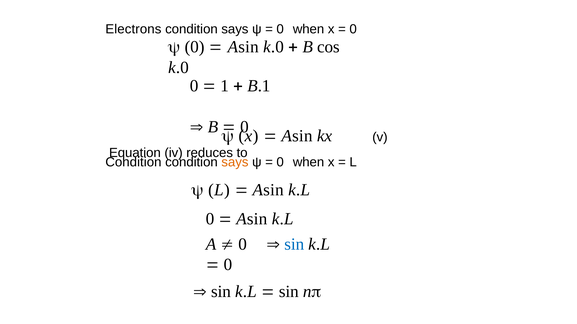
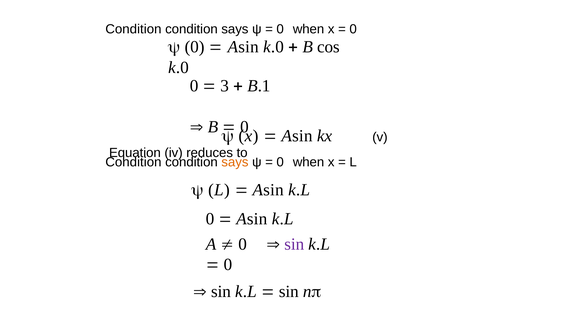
Electrons: Electrons -> Condition (133, 29)
1: 1 -> 3 (225, 86)
sin colour: blue -> purple (294, 244)
